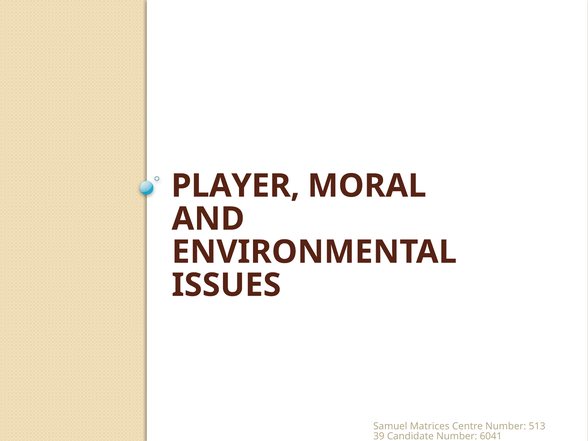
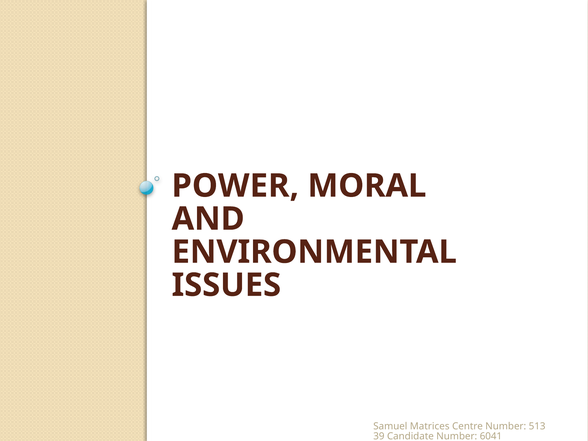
PLAYER: PLAYER -> POWER (235, 186)
